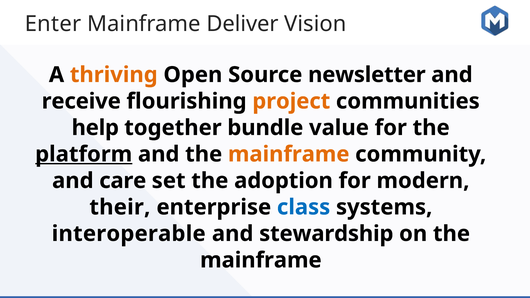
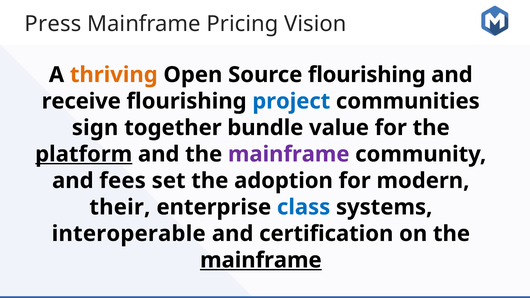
Enter: Enter -> Press (53, 24)
Deliver: Deliver -> Pricing (242, 24)
Source newsletter: newsletter -> flourishing (367, 75)
project colour: orange -> blue (291, 101)
help: help -> sign (95, 128)
mainframe colour: orange -> purple (289, 154)
care: care -> fees (123, 181)
stewardship: stewardship -> certification (326, 234)
mainframe underline: none -> present (261, 260)
